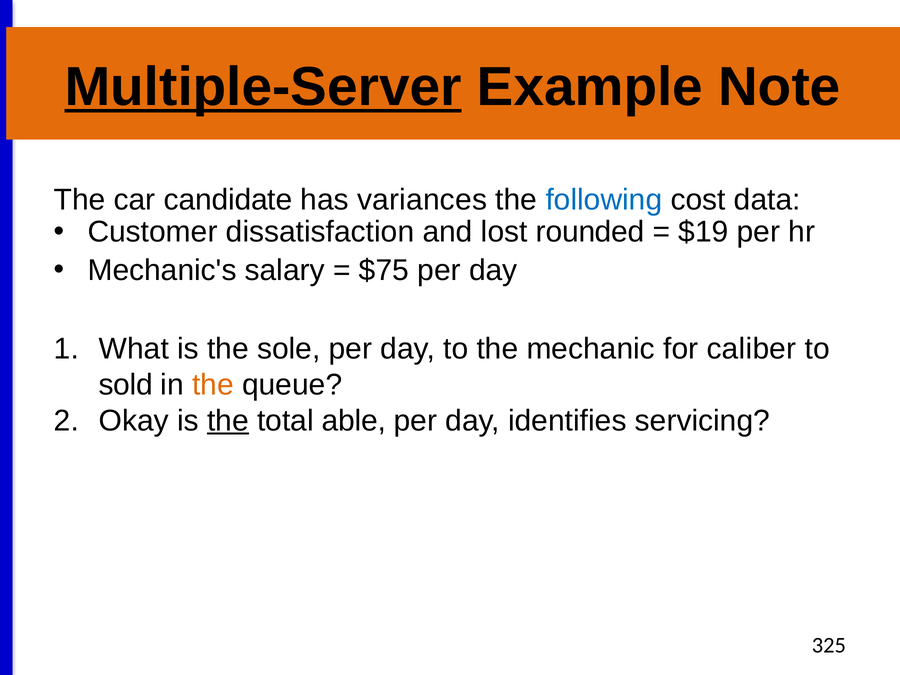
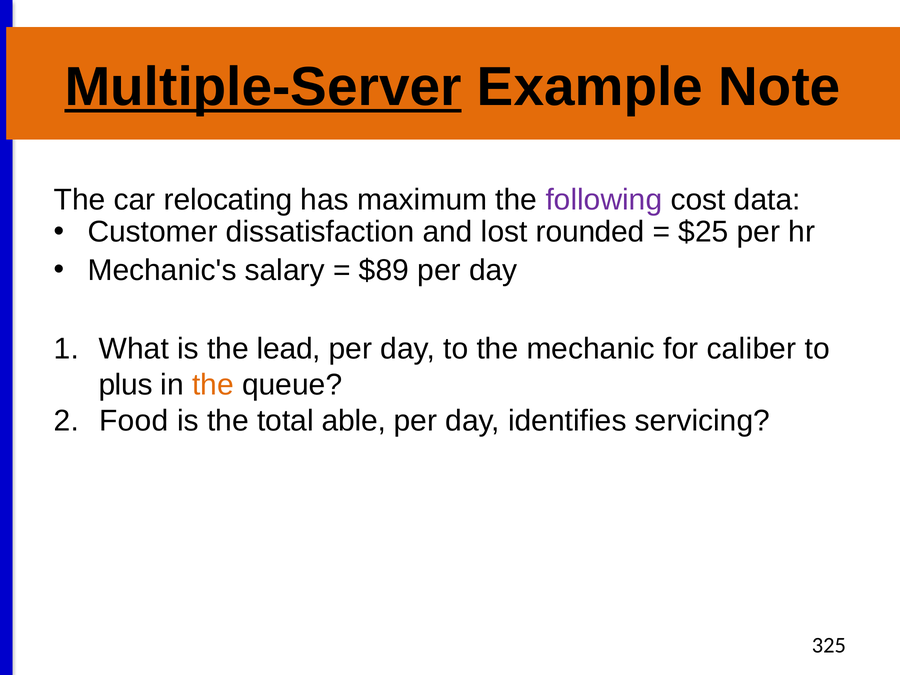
candidate: candidate -> relocating (228, 200)
variances: variances -> maximum (422, 200)
following colour: blue -> purple (604, 200)
$19: $19 -> $25 (703, 232)
$75: $75 -> $89 (384, 270)
sole: sole -> lead (289, 349)
sold: sold -> plus (126, 385)
Okay: Okay -> Food (134, 421)
the underline: present -> none (228, 421)
